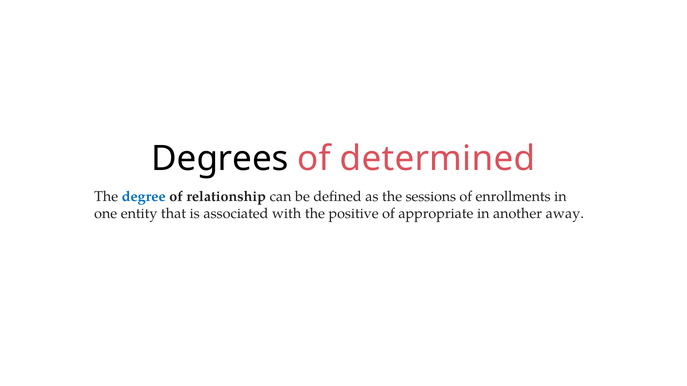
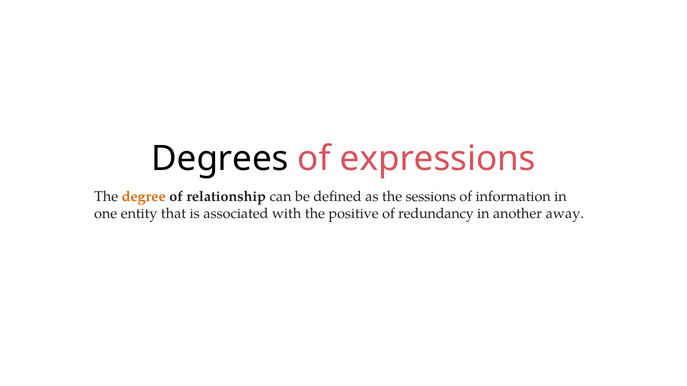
determined: determined -> expressions (438, 159)
degree colour: blue -> orange (144, 197)
enrollments: enrollments -> information (513, 197)
appropriate: appropriate -> redundancy (436, 214)
